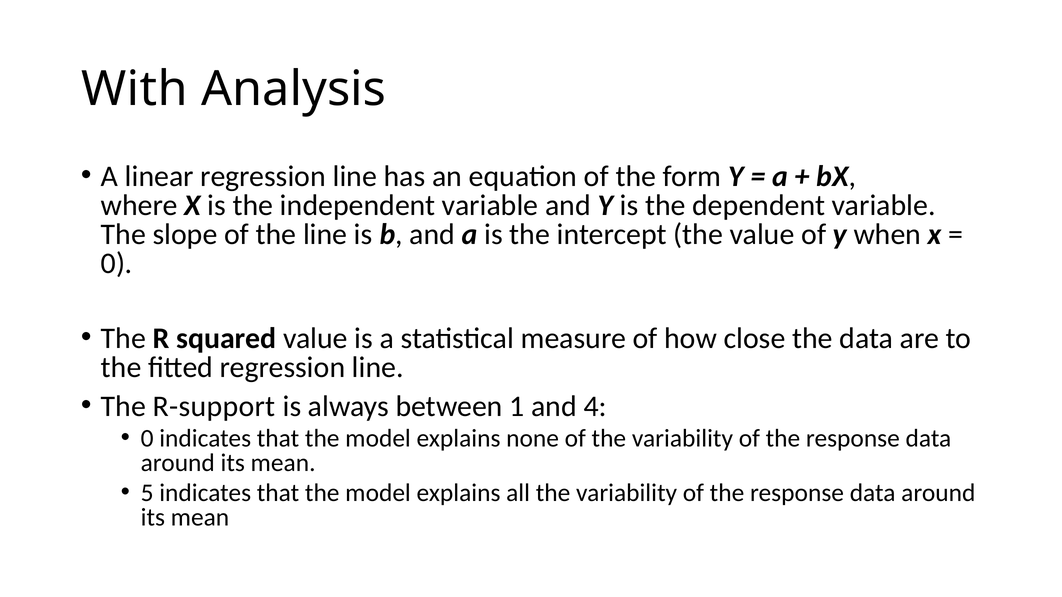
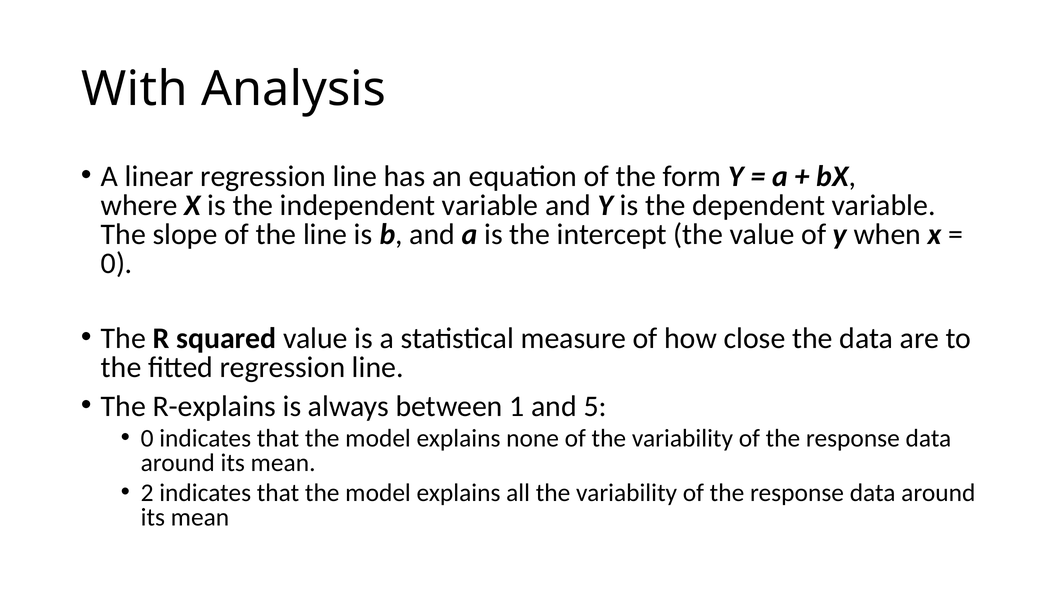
R-support: R-support -> R-explains (214, 407)
4: 4 -> 5 (595, 407)
5: 5 -> 2 (147, 493)
